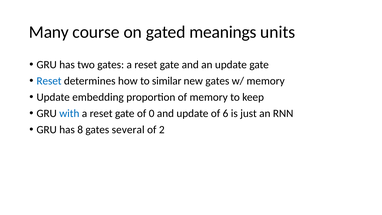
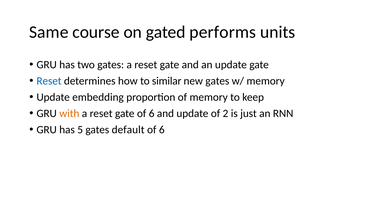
Many: Many -> Same (49, 32)
meanings: meanings -> performs (223, 32)
with colour: blue -> orange (69, 113)
gate of 0: 0 -> 6 (152, 113)
6: 6 -> 2 (225, 113)
8: 8 -> 5 (80, 130)
several: several -> default (128, 130)
2: 2 -> 6 (162, 130)
